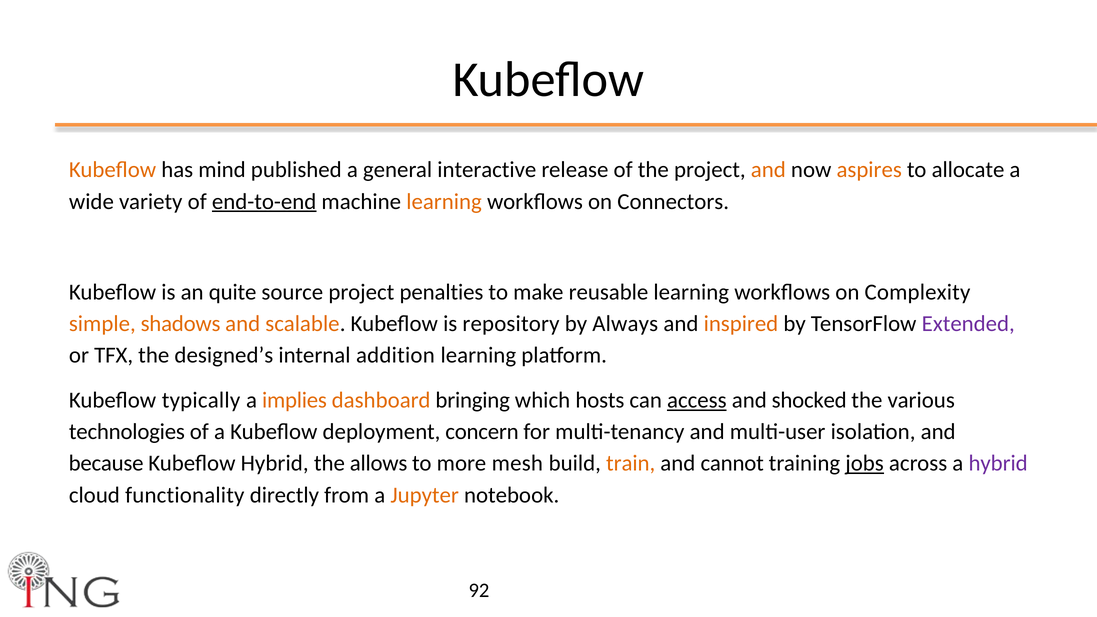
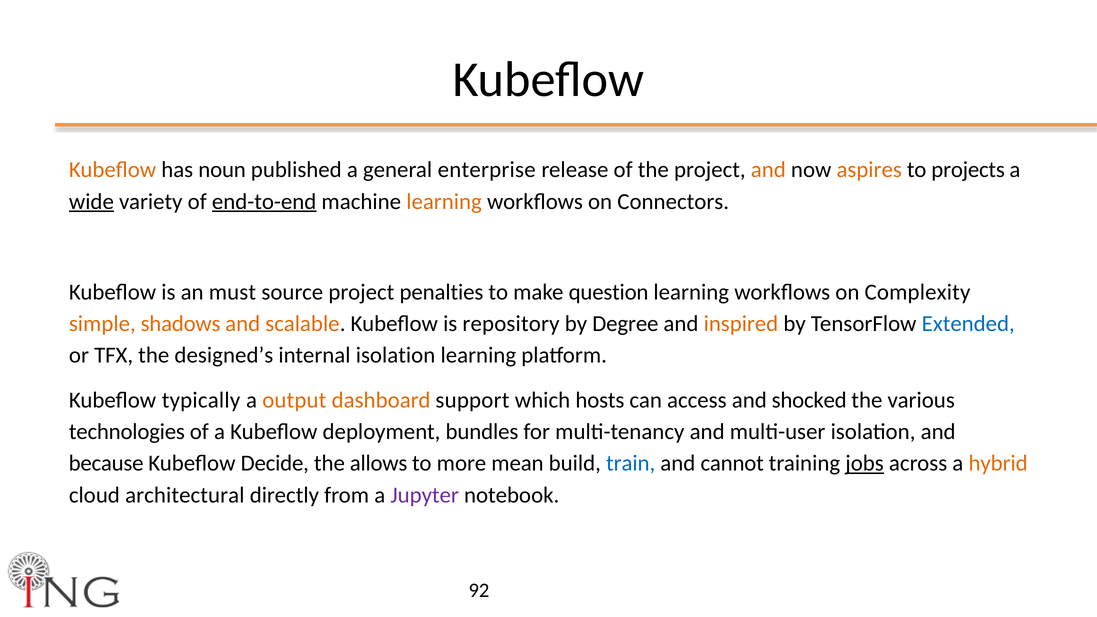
mind: mind -> noun (222, 170)
interactive: interactive -> enterprise (487, 170)
allocate: allocate -> projects (968, 170)
wide underline: none -> present (91, 202)
quite: quite -> must (232, 292)
reusable: reusable -> question (609, 292)
Always: Always -> Degree (625, 324)
Extended colour: purple -> blue (968, 324)
internal addition: addition -> isolation (396, 355)
implies: implies -> output (294, 400)
bringing: bringing -> support (472, 400)
access underline: present -> none (697, 400)
concern: concern -> bundles (482, 432)
Kubeflow Hybrid: Hybrid -> Decide (275, 463)
mesh: mesh -> mean (517, 463)
train colour: orange -> blue (631, 463)
hybrid colour: purple -> orange (998, 463)
functionality: functionality -> architectural (185, 495)
Jupyter colour: orange -> purple (425, 495)
